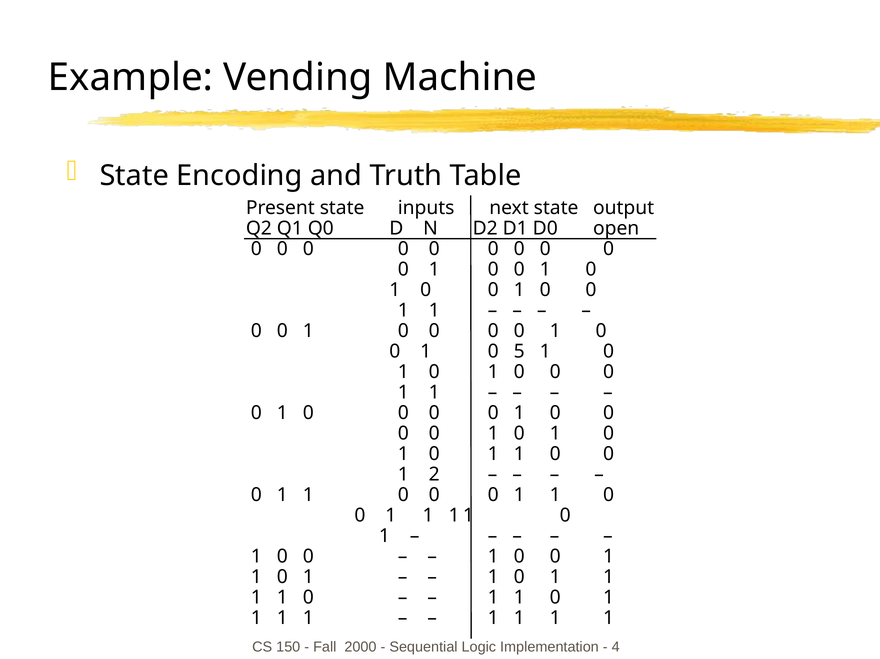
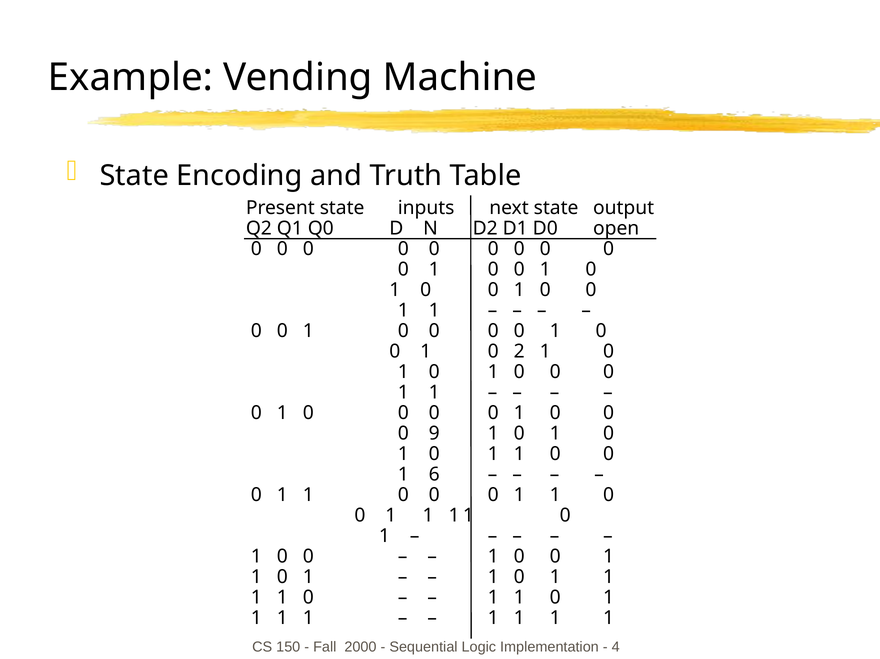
5: 5 -> 2 (519, 352)
0: 0 -> 9 (434, 434)
2: 2 -> 6 (434, 475)
